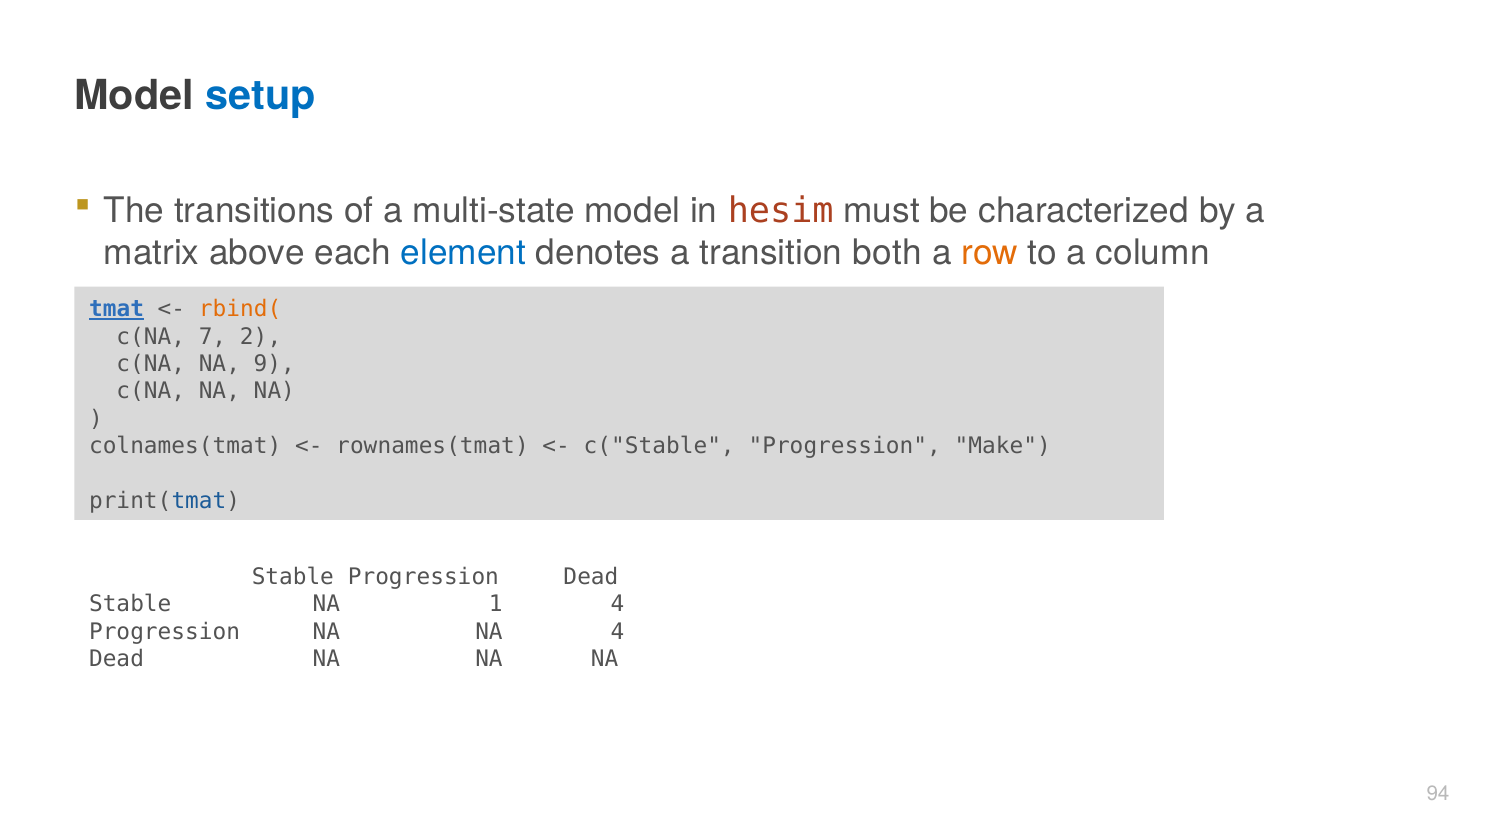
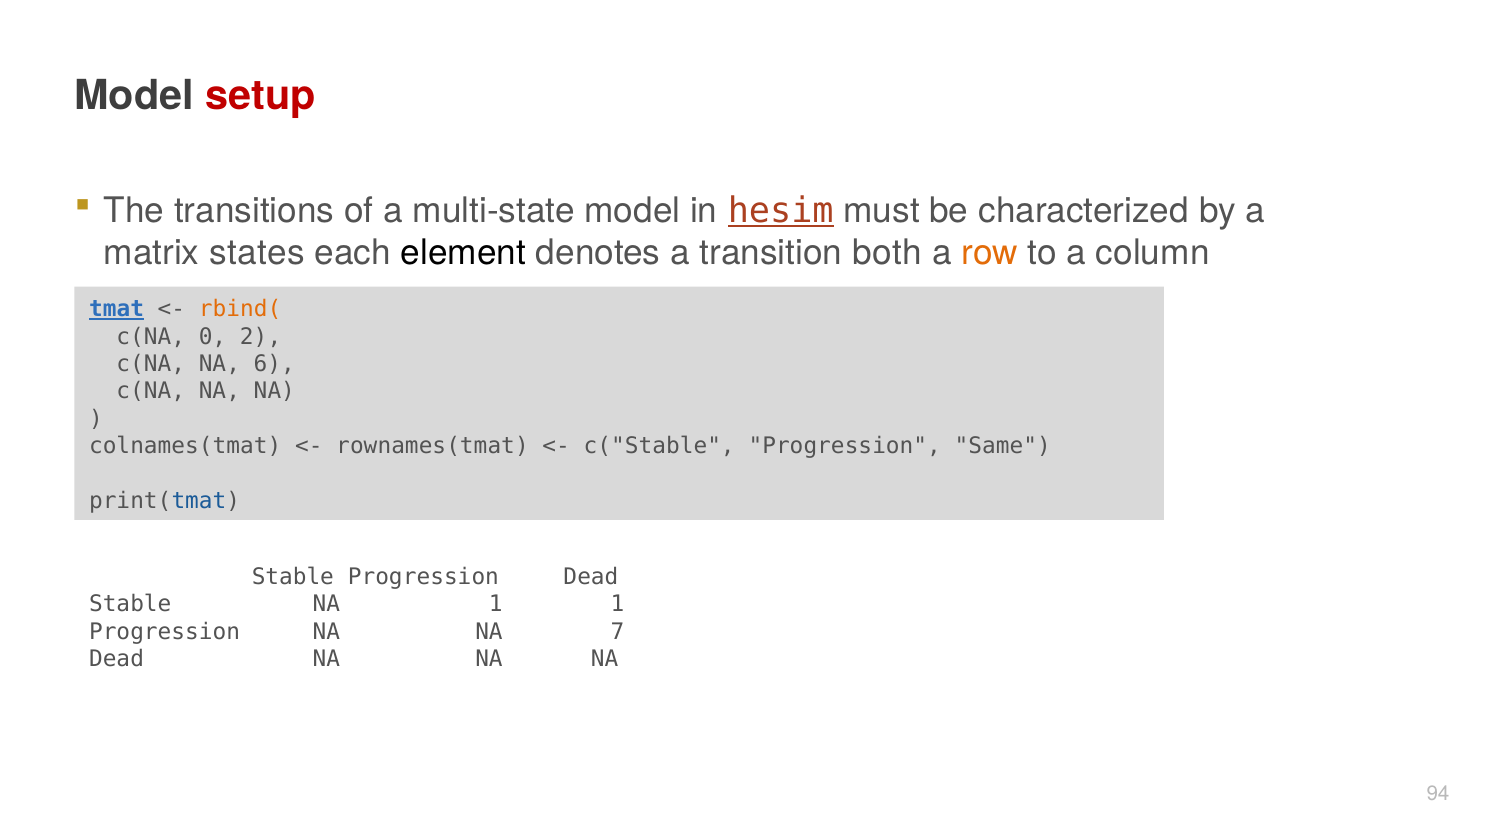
setup colour: blue -> red (261, 96)
hesim underline: none -> present (781, 211)
above: above -> states (257, 253)
element colour: blue -> black (464, 253)
7: 7 -> 0 (212, 337)
9: 9 -> 6 (274, 364)
Make: Make -> Same (1003, 446)
1 4: 4 -> 1 (617, 605)
NA 4: 4 -> 7 (617, 632)
